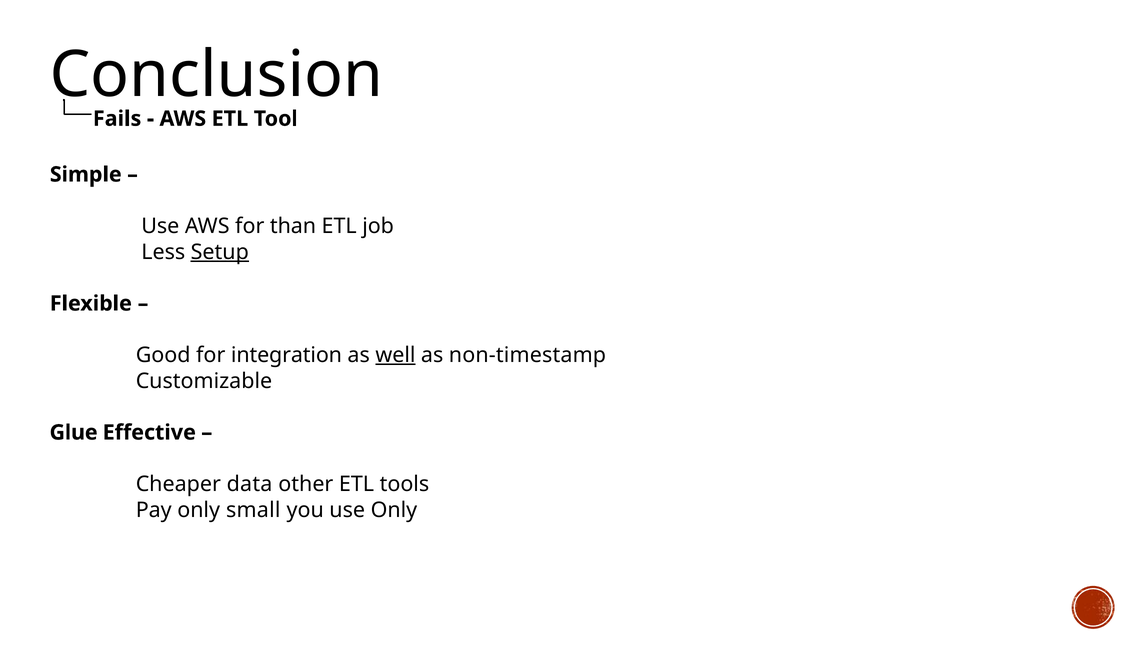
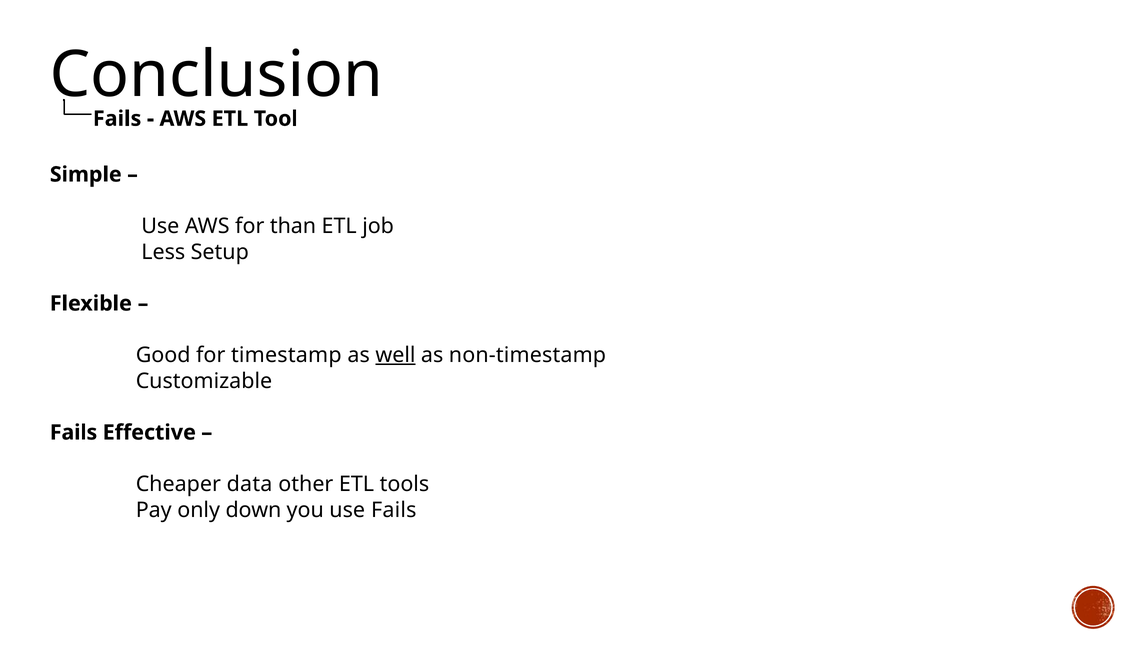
Setup underline: present -> none (220, 252)
integration: integration -> timestamp (286, 355)
Glue: Glue -> Fails (74, 432)
small: small -> down (253, 510)
use Only: Only -> Fails (394, 510)
